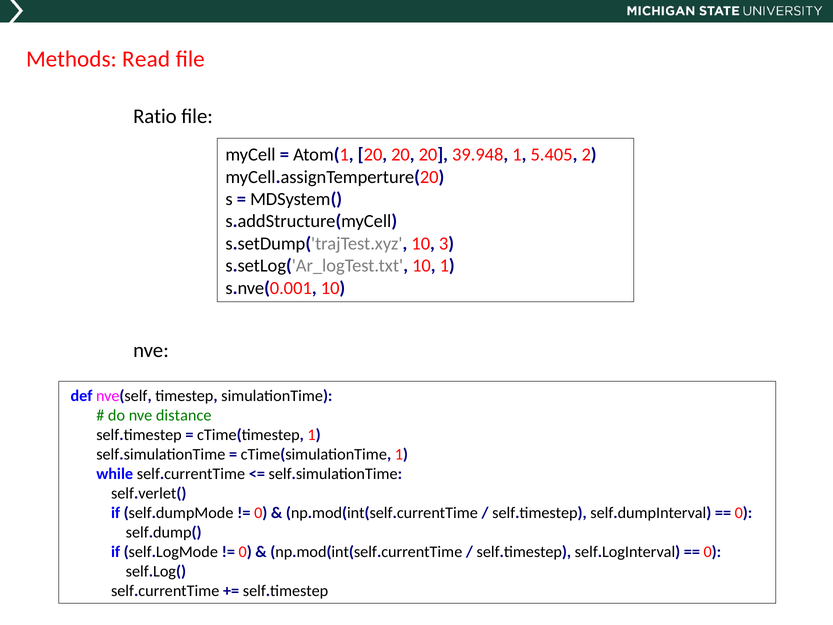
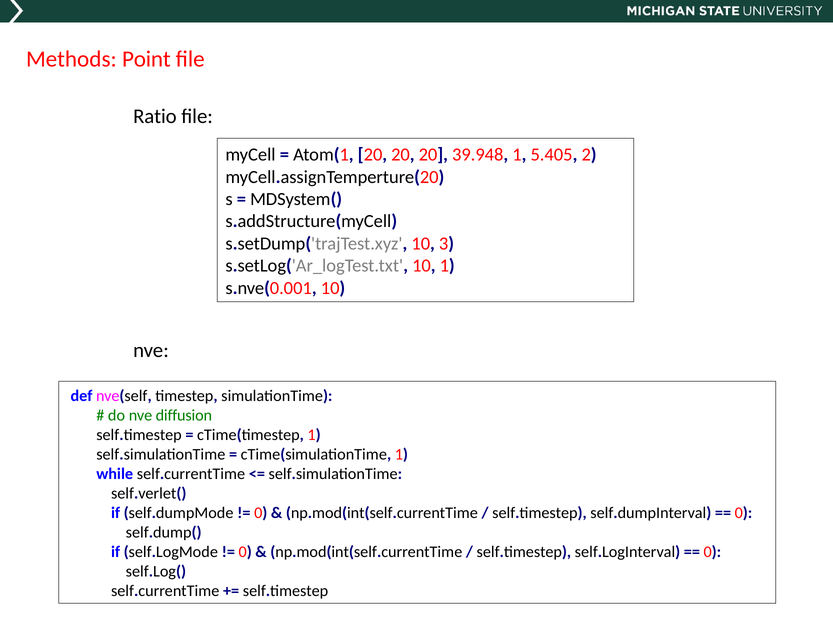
Read: Read -> Point (146, 59)
distance: distance -> diffusion (184, 415)
